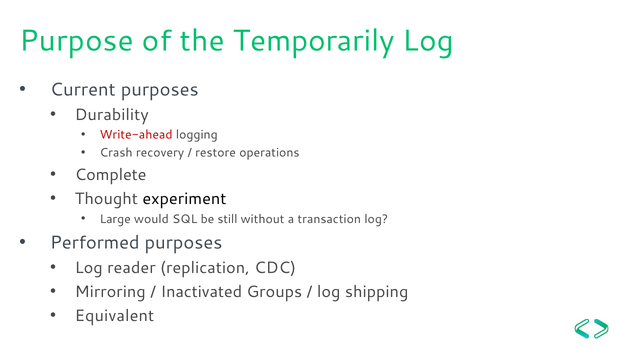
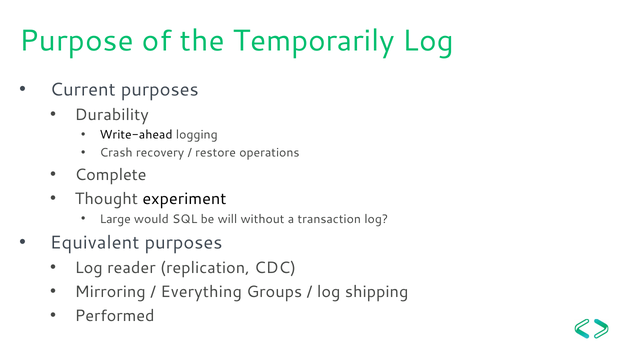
Write-ahead colour: red -> black (136, 135)
still: still -> will (227, 219)
Performed: Performed -> Equivalent (95, 242)
Inactivated: Inactivated -> Everything (201, 292)
Equivalent: Equivalent -> Performed (115, 316)
